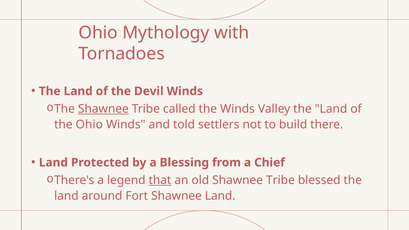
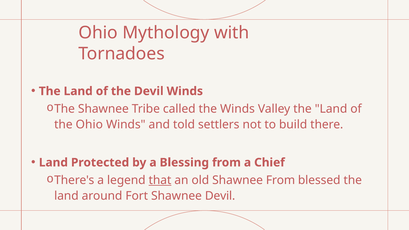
Shawnee underline: present -> none (103, 109)
old Shawnee Tribe: Tribe -> From (281, 180)
Shawnee Land: Land -> Devil (220, 196)
